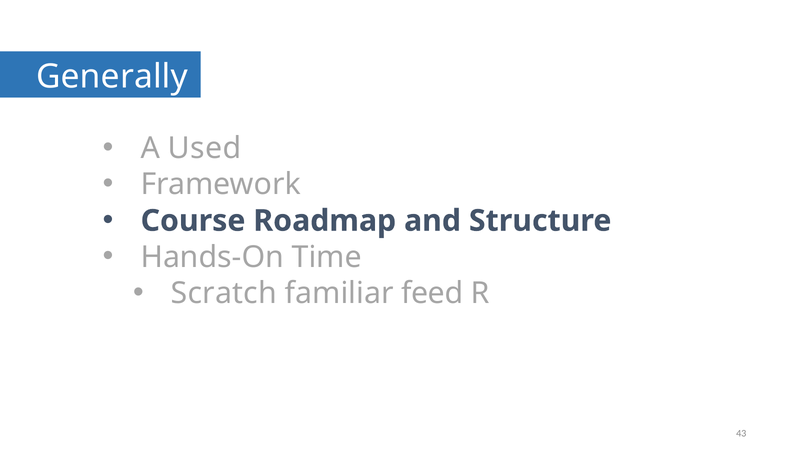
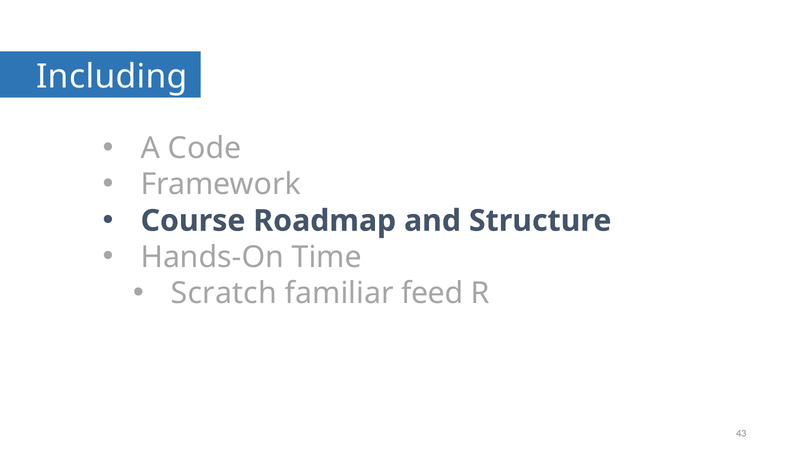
Generally: Generally -> Including (112, 77)
Used: Used -> Code (205, 148)
